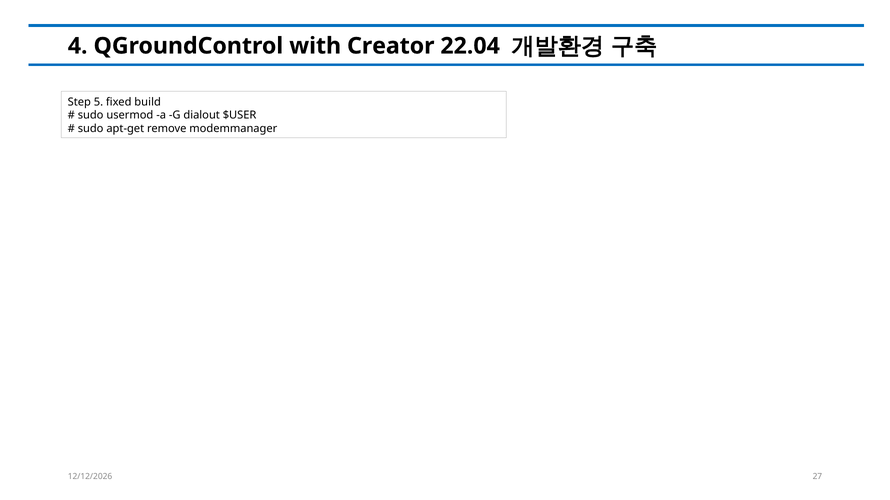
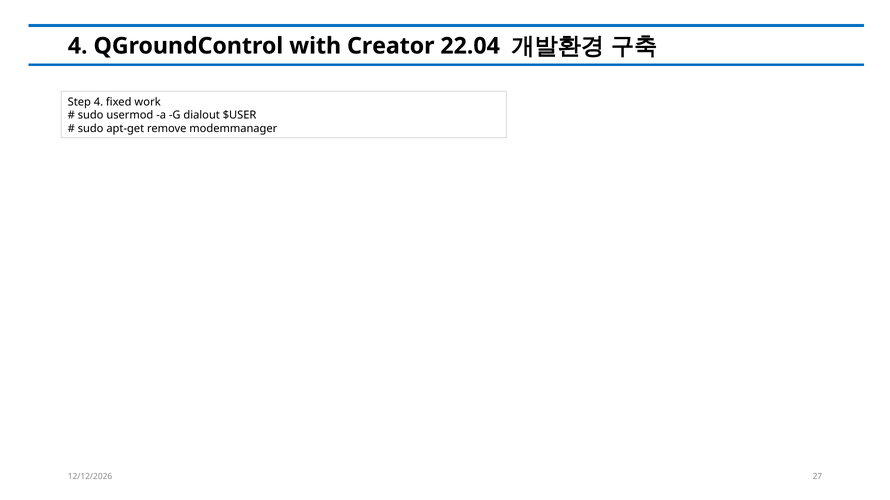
Step 5: 5 -> 4 (98, 102)
build: build -> work (148, 102)
